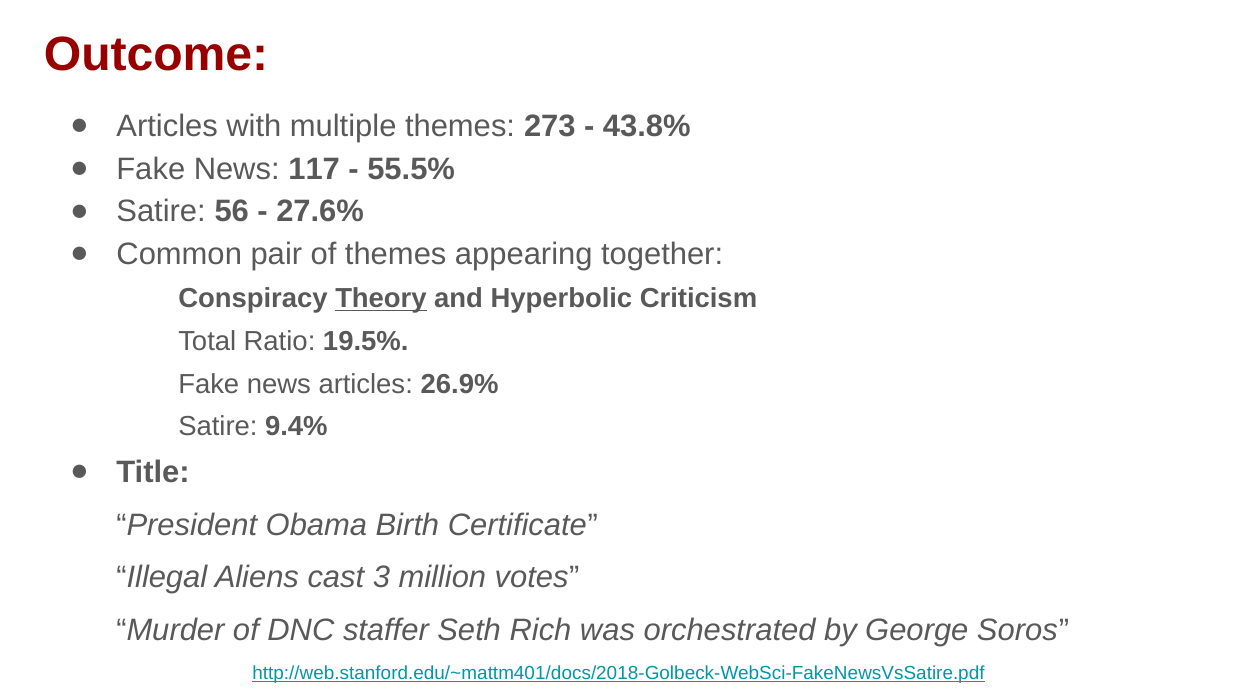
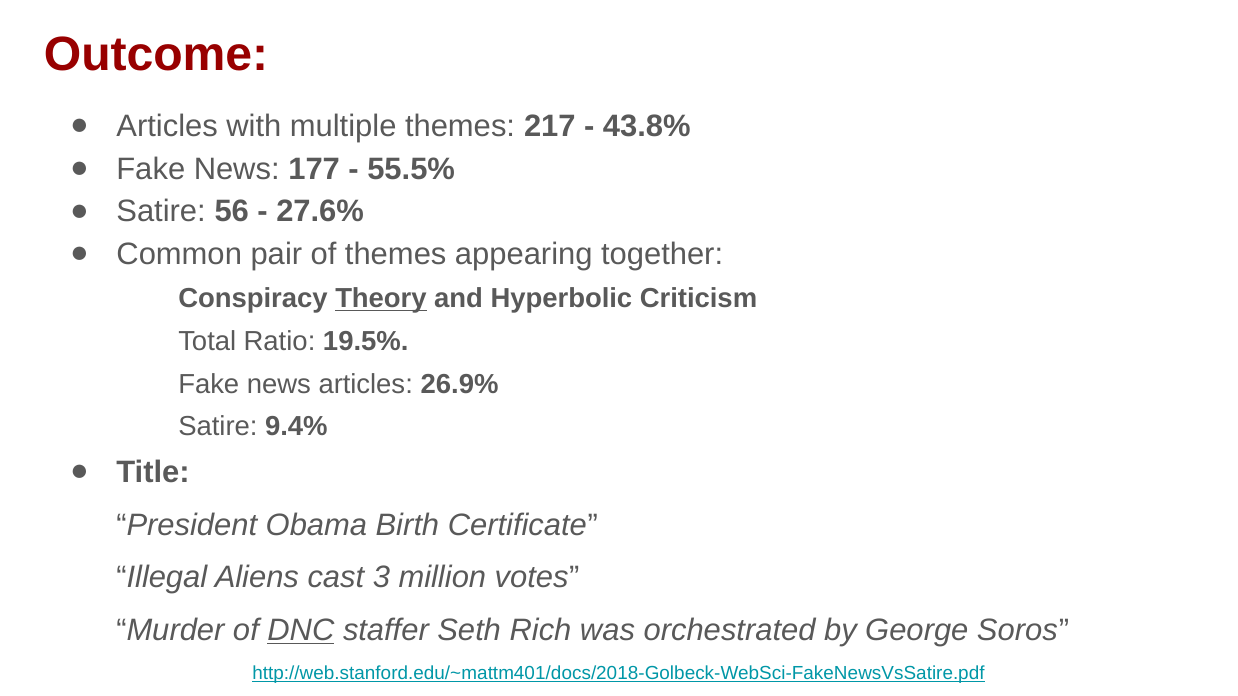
273: 273 -> 217 (550, 127)
117: 117 -> 177 (314, 169)
DNC underline: none -> present (301, 631)
